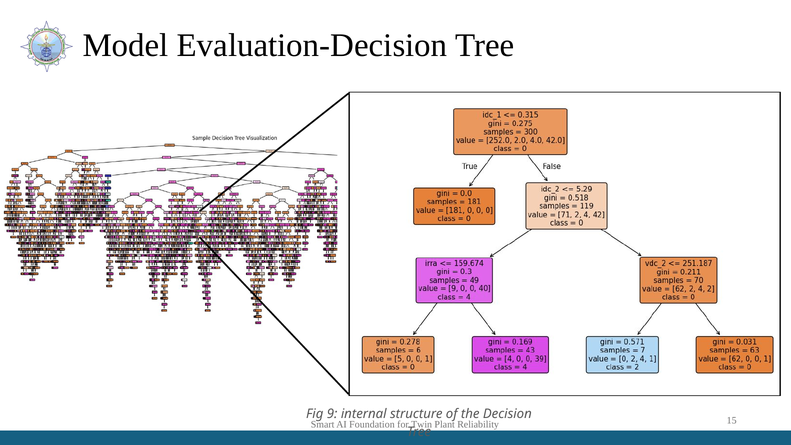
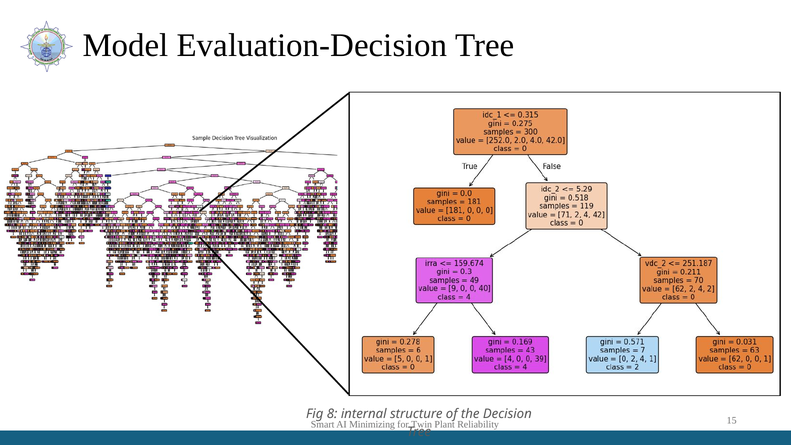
9: 9 -> 8 (332, 414)
Foundation: Foundation -> Minimizing (372, 425)
